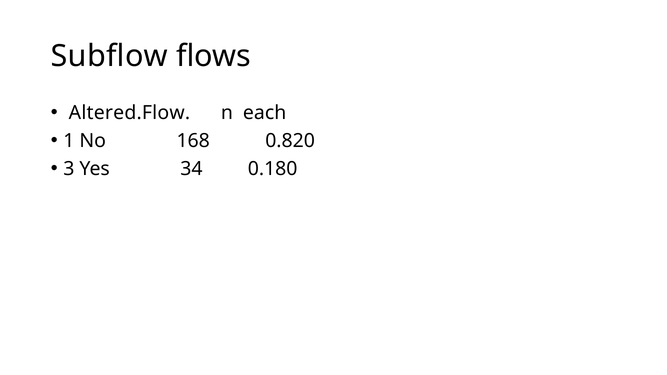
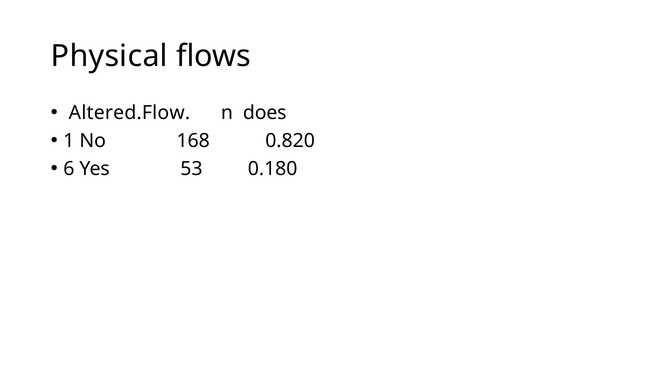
Subflow: Subflow -> Physical (109, 56)
each: each -> does (265, 113)
3: 3 -> 6 (69, 169)
34: 34 -> 53 (191, 169)
